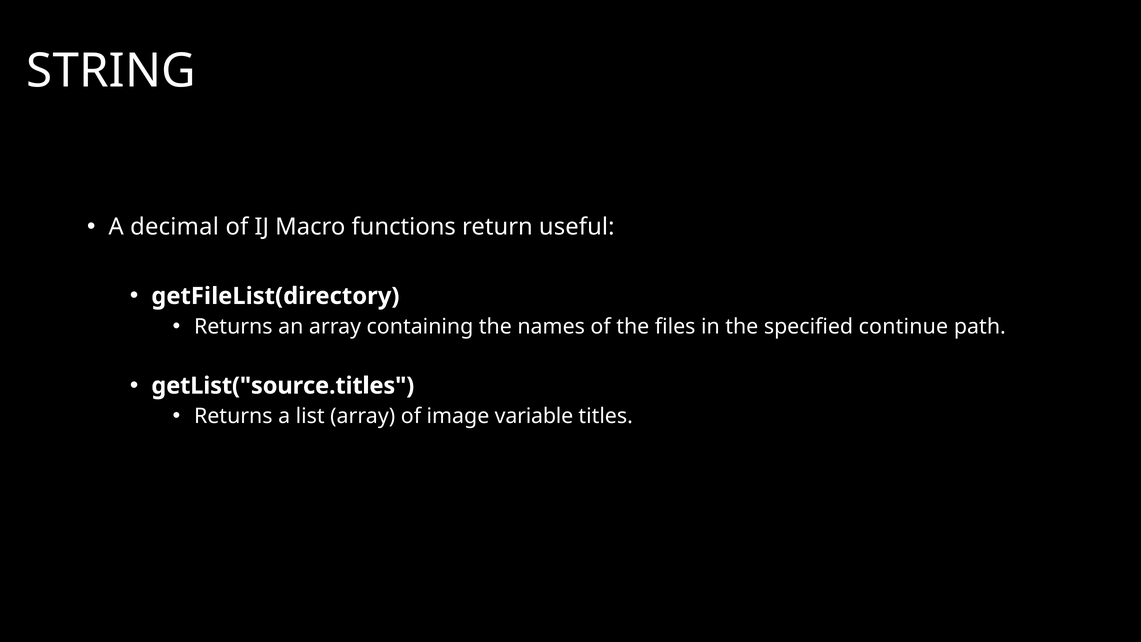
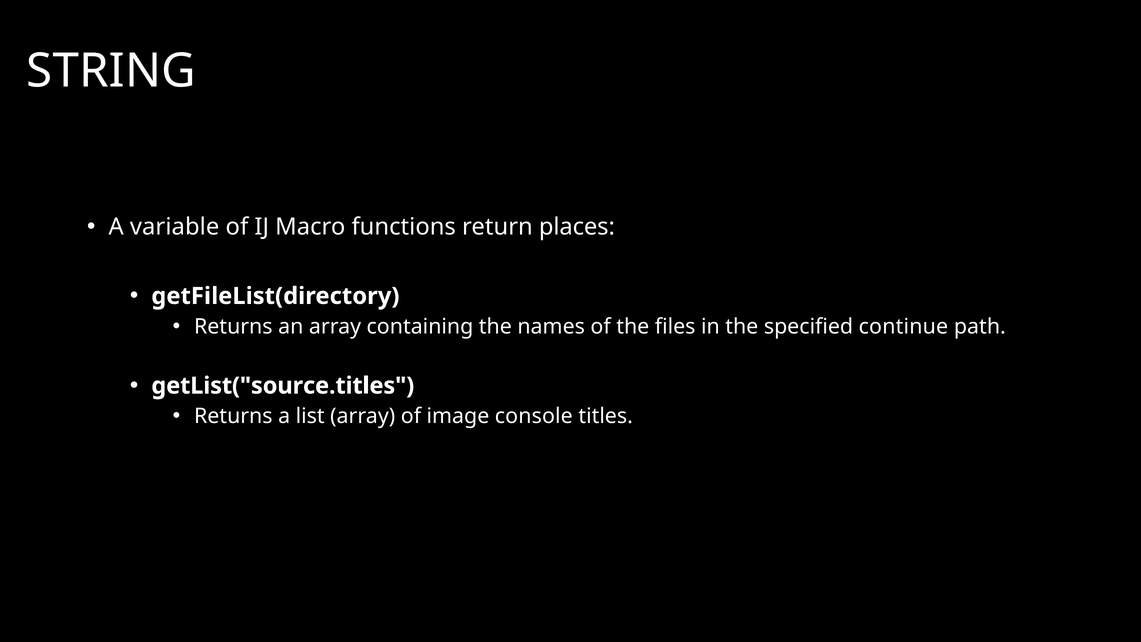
decimal: decimal -> variable (175, 227)
useful: useful -> places (577, 227)
variable: variable -> console (534, 416)
